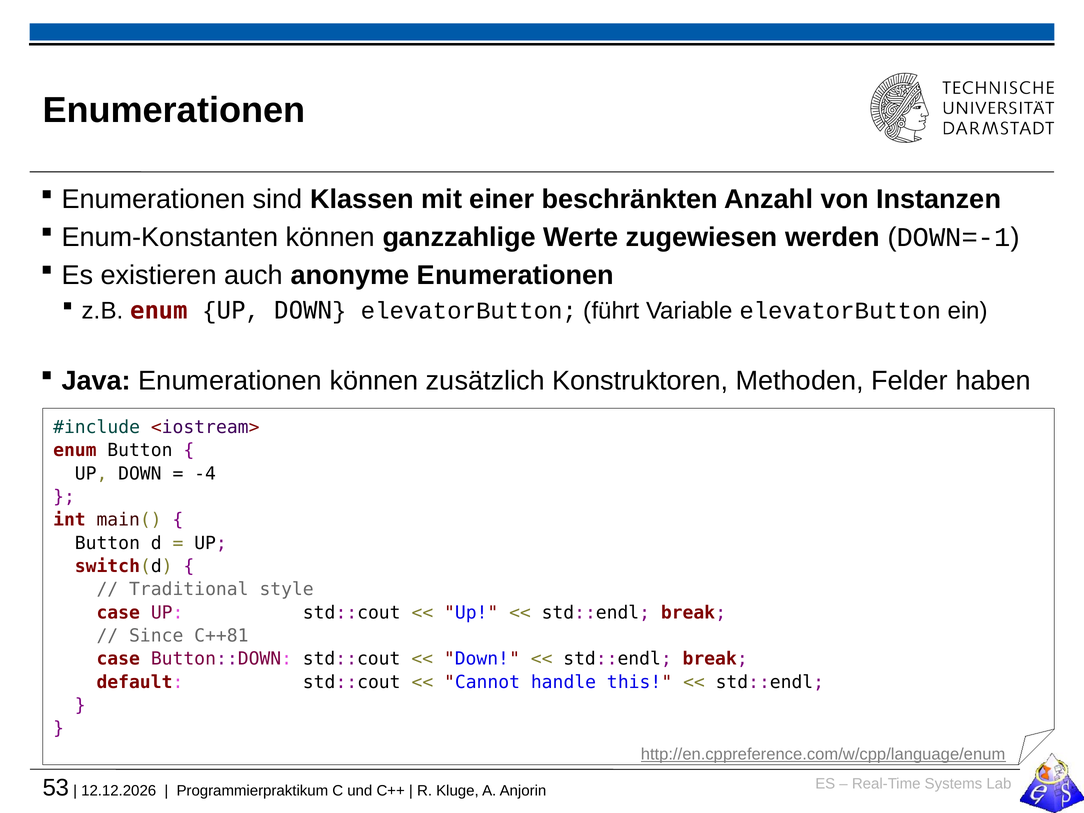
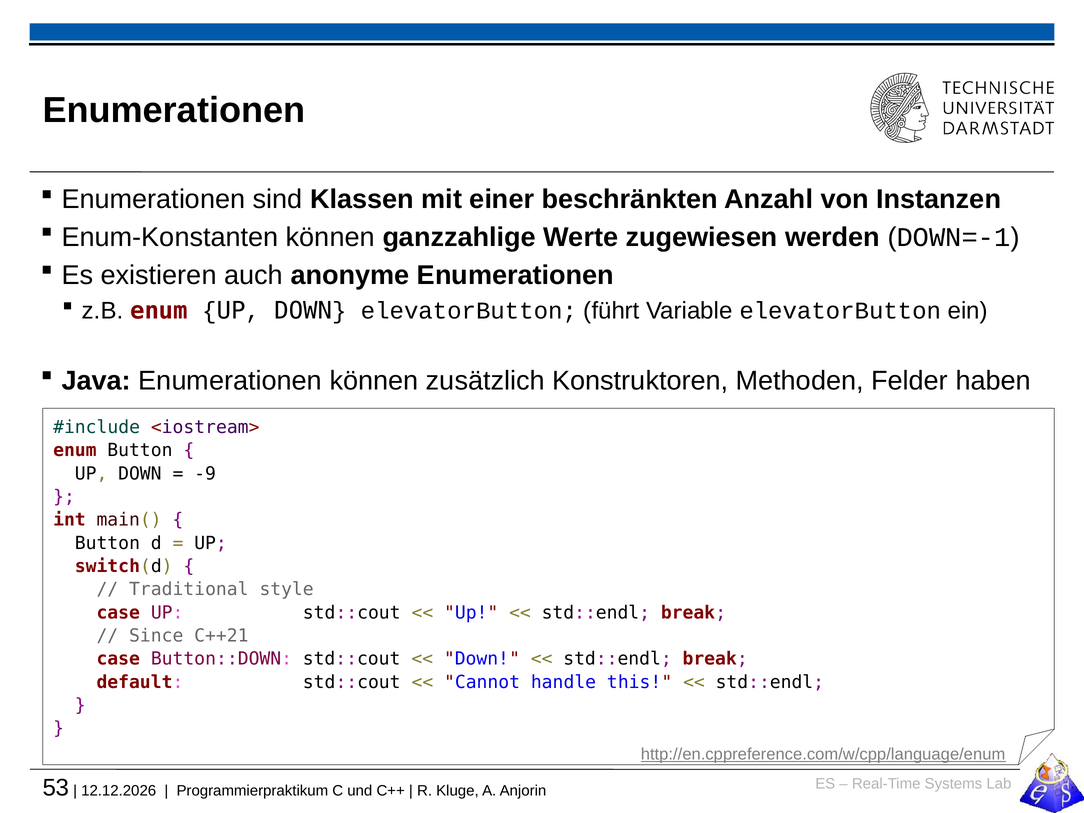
-4: -4 -> -9 (205, 474)
C++81: C++81 -> C++21 (221, 636)
